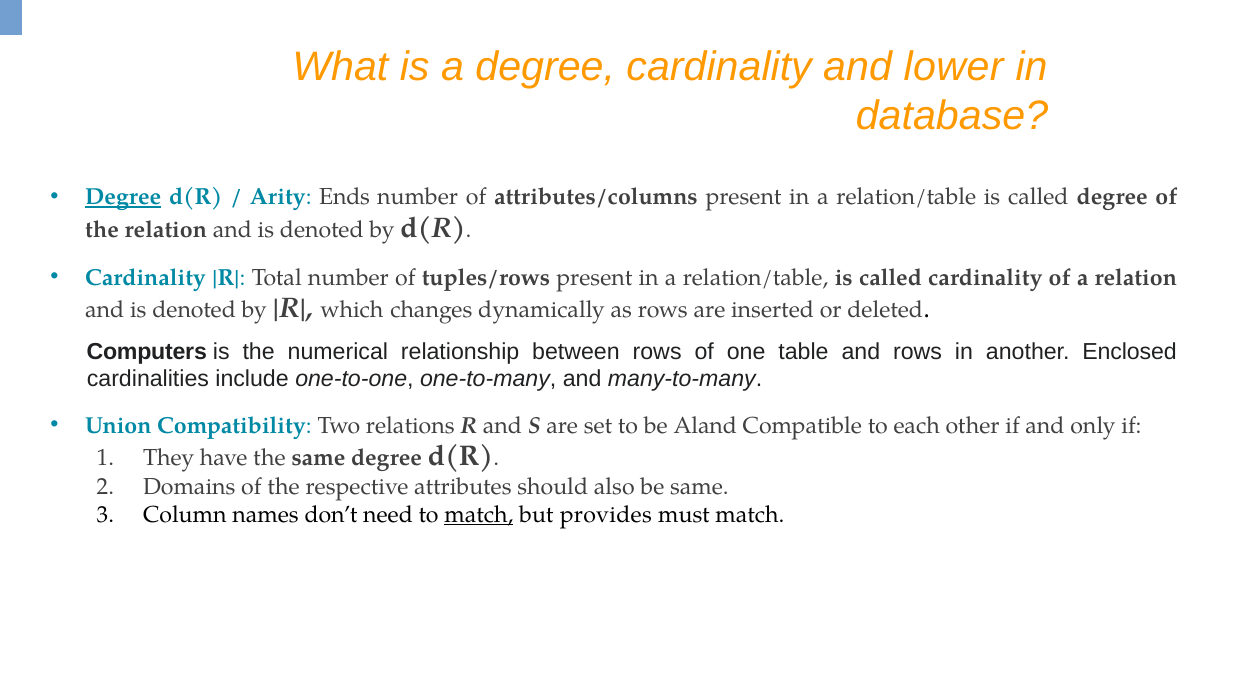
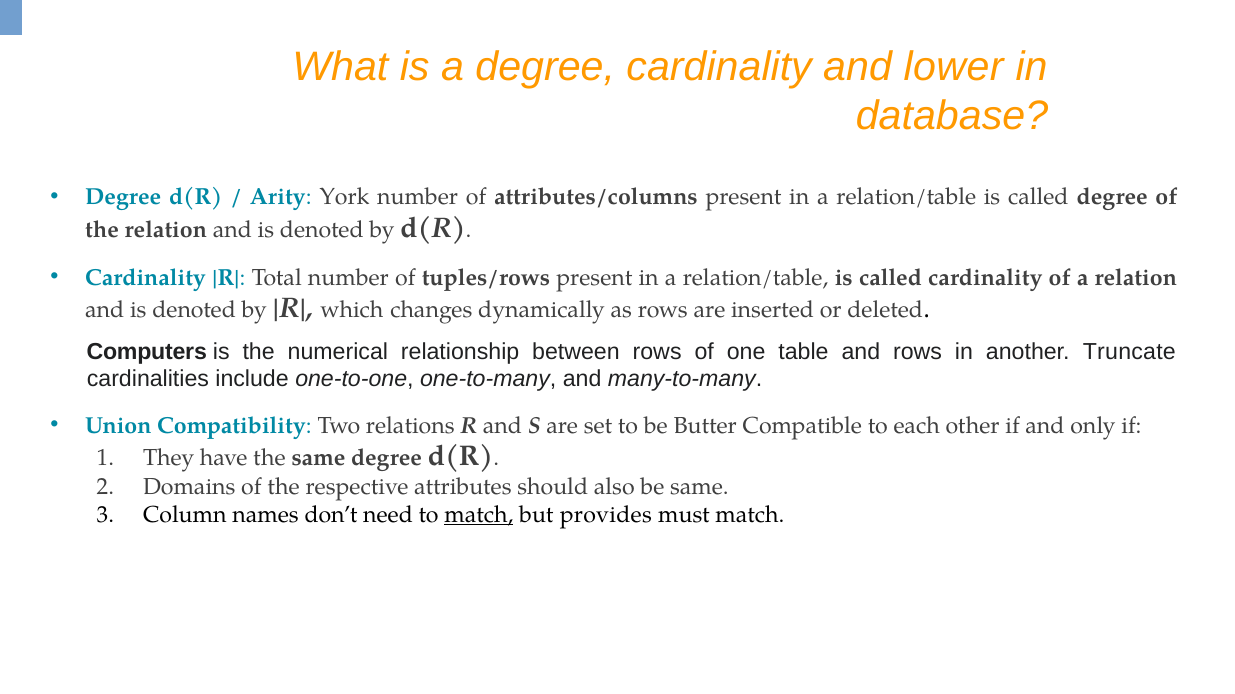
Degree underline: present -> none (123, 197)
Ends: Ends -> York (345, 197)
Enclosed: Enclosed -> Truncate (1129, 352)
Aland: Aland -> Butter (705, 426)
